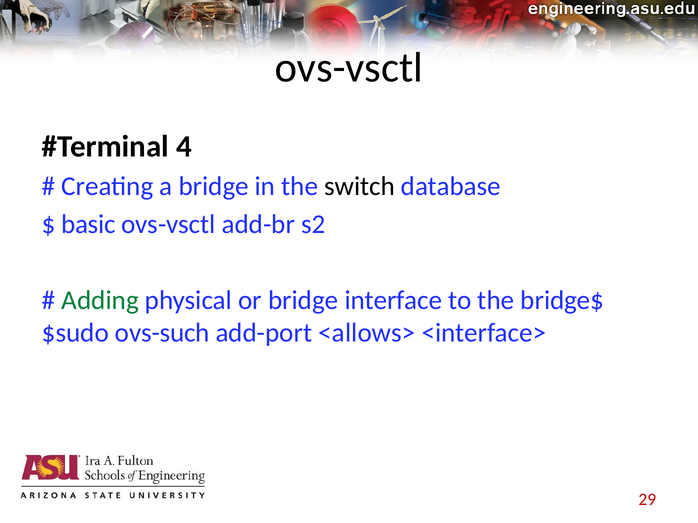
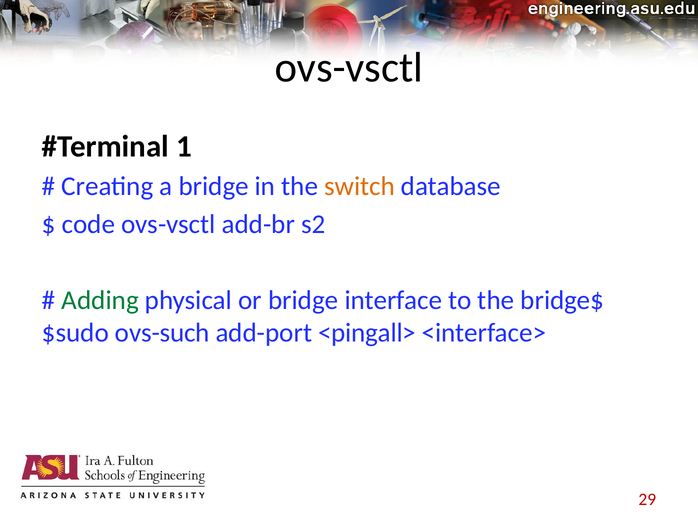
4: 4 -> 1 (184, 146)
switch colour: black -> orange (359, 187)
basic: basic -> code (88, 225)
<allows>: <allows> -> <pingall> (367, 333)
